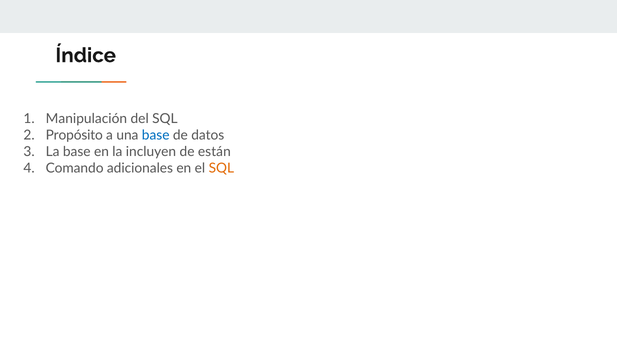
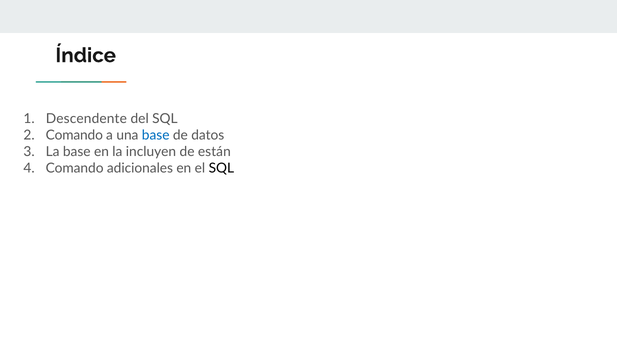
Manipulación: Manipulación -> Descendente (86, 119)
Propósito: Propósito -> Comando (74, 135)
SQL colour: orange -> black (221, 168)
